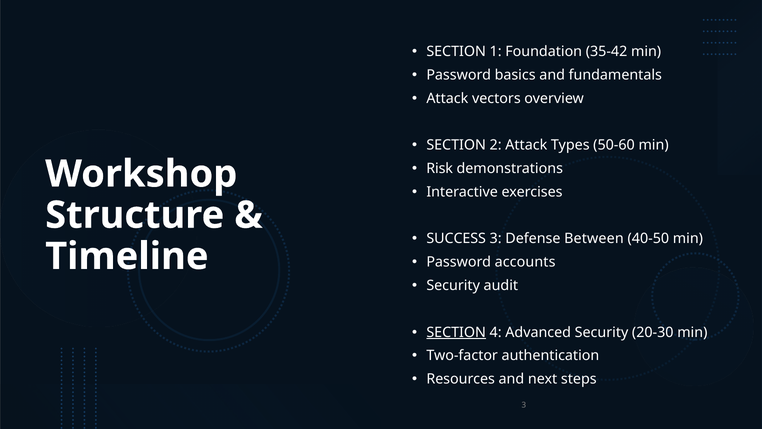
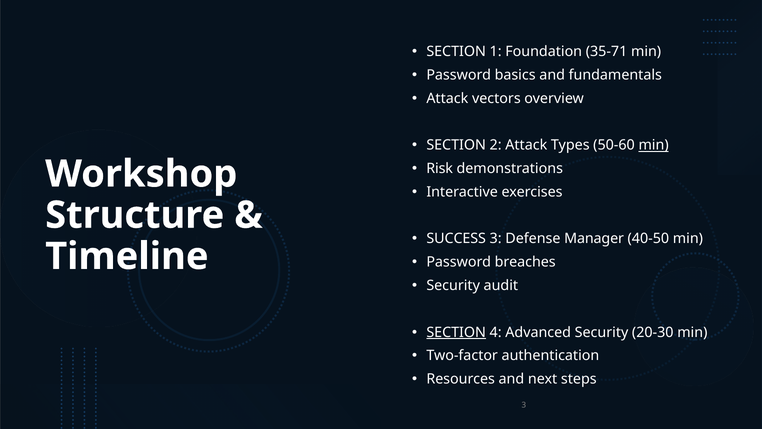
35-42: 35-42 -> 35-71 (607, 52)
min underline: none -> present (654, 145)
Between: Between -> Manager (594, 239)
accounts: accounts -> breaches (525, 262)
